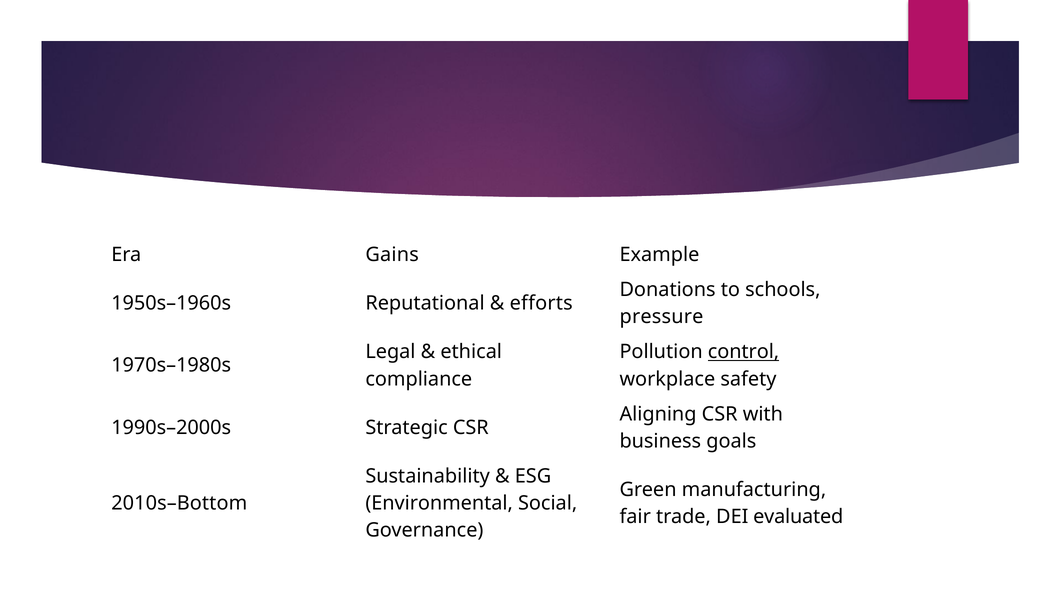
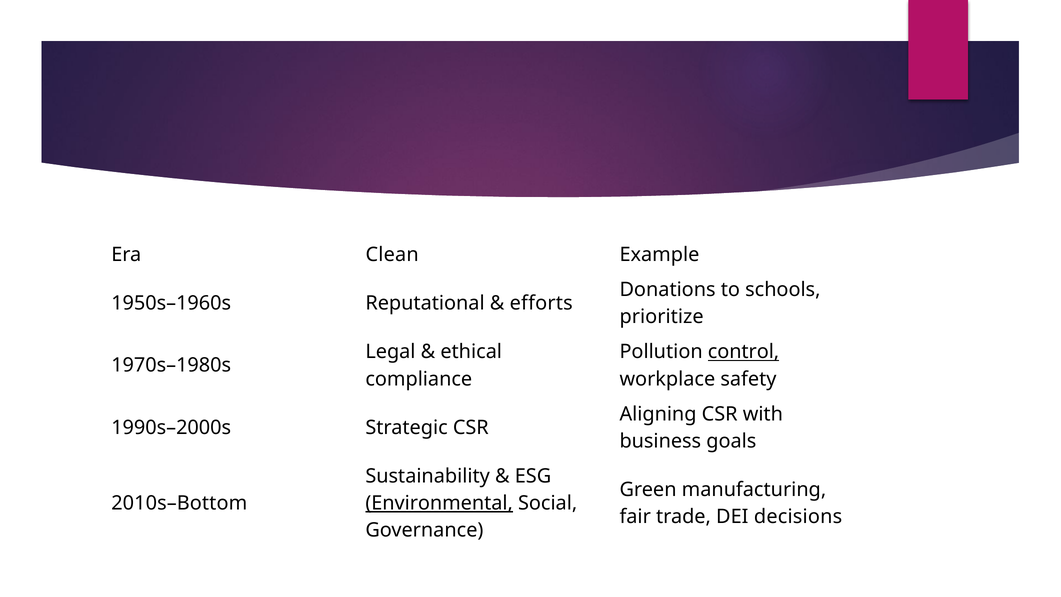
Gains: Gains -> Clean (392, 255)
pressure: pressure -> prioritize (662, 317)
Environmental underline: none -> present (439, 503)
evaluated: evaluated -> decisions (798, 517)
